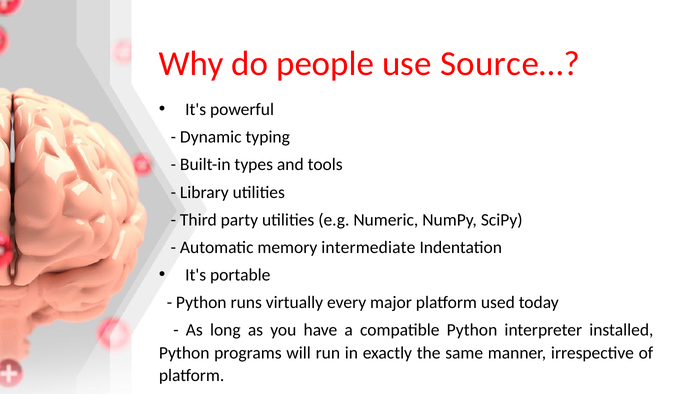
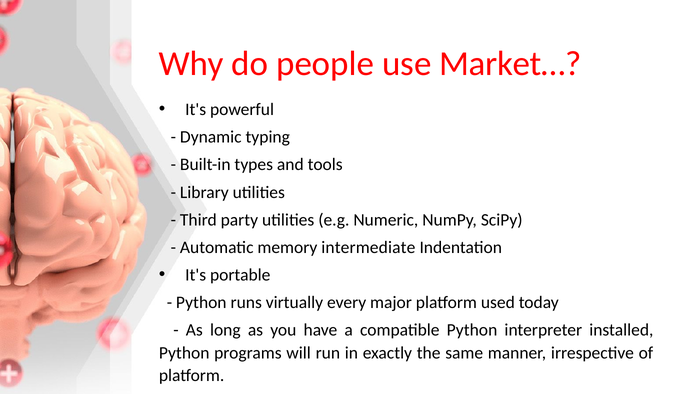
Source…: Source… -> Market… (510, 64)
